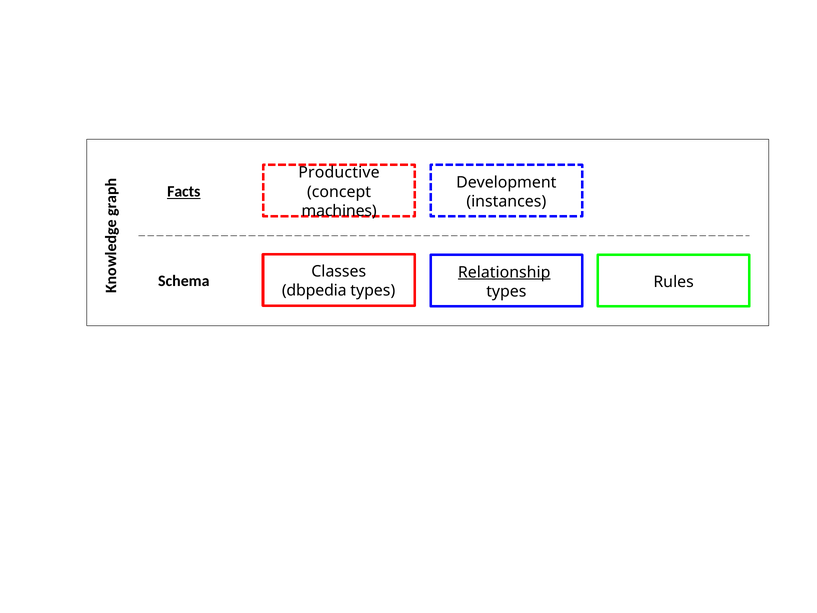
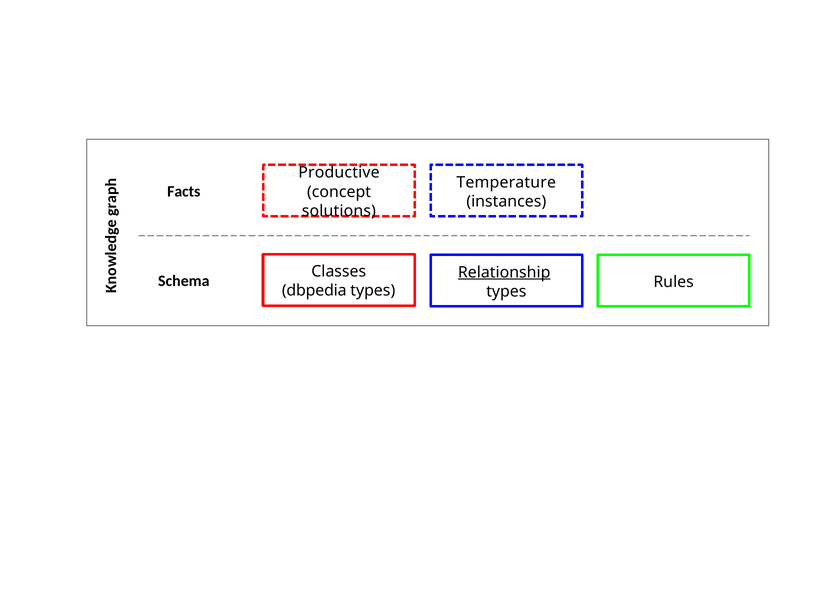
Development: Development -> Temperature (506, 182)
Facts underline: present -> none (184, 191)
machines: machines -> solutions (339, 211)
